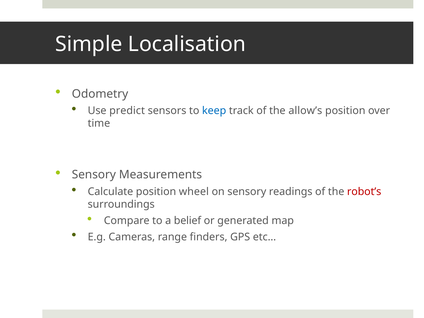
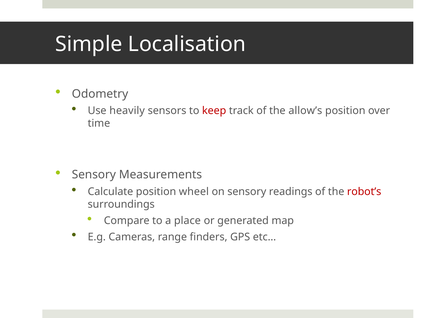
predict: predict -> heavily (127, 111)
keep colour: blue -> red (214, 111)
belief: belief -> place (187, 221)
